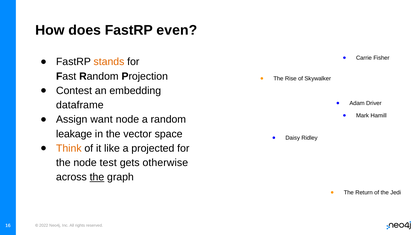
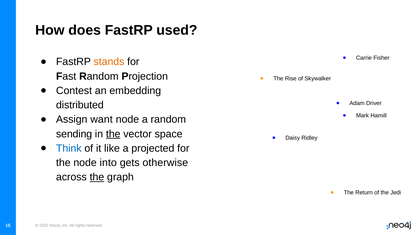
even: even -> used (177, 30)
dataframe: dataframe -> distributed (80, 105)
leakage: leakage -> sending (74, 134)
the underline: none -> present (113, 134)
Think colour: orange -> blue (69, 148)
test: test -> into (108, 163)
